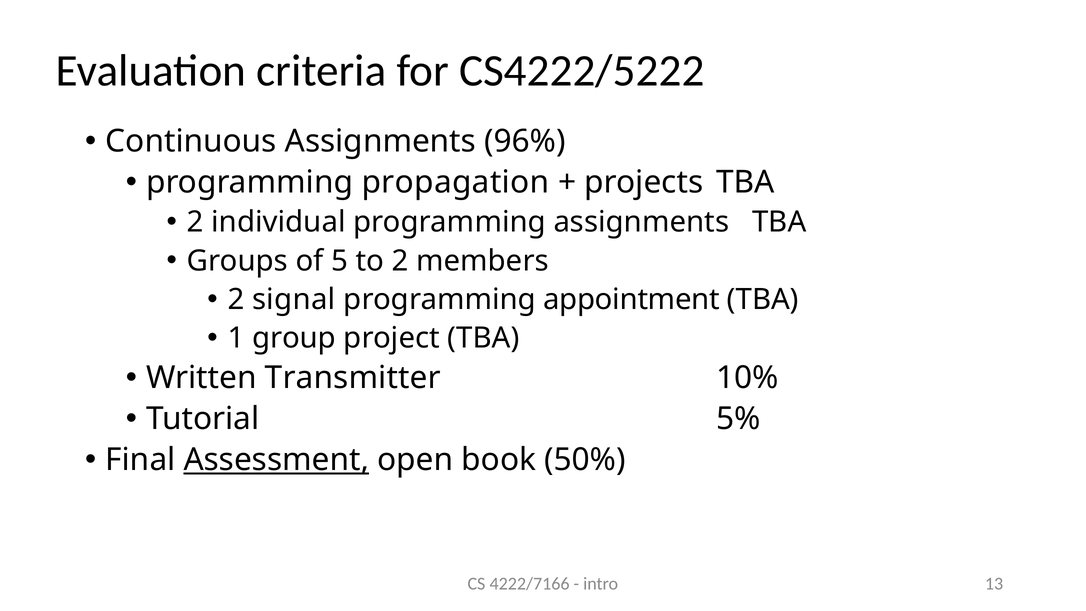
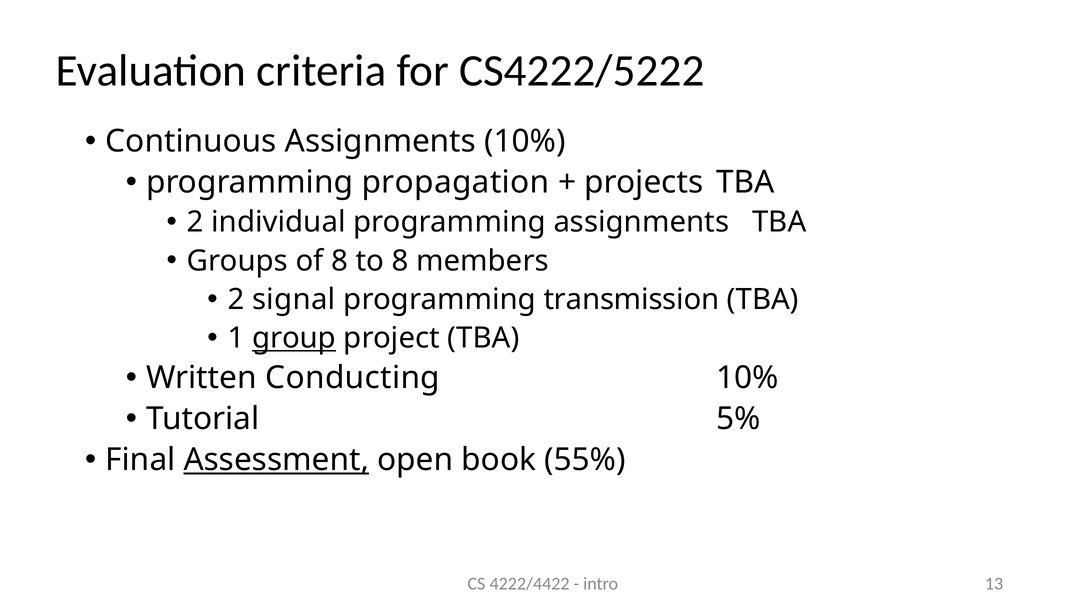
Assignments 96%: 96% -> 10% (525, 141)
of 5: 5 -> 8 (340, 261)
to 2: 2 -> 8 (400, 261)
appointment: appointment -> transmission (632, 299)
group underline: none -> present (294, 338)
Transmitter: Transmitter -> Conducting (353, 378)
50%: 50% -> 55% (585, 460)
4222/7166: 4222/7166 -> 4222/4422 (530, 584)
